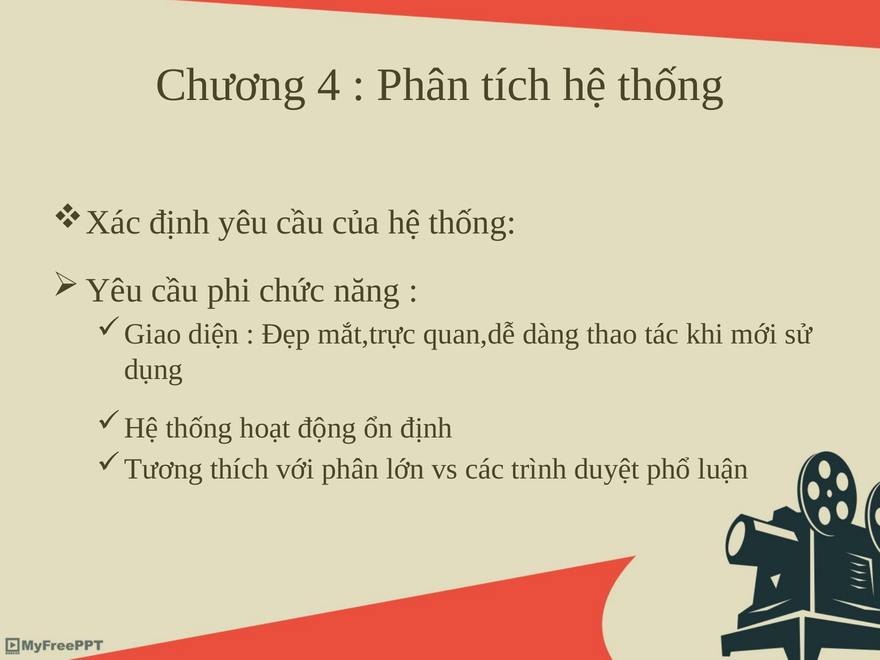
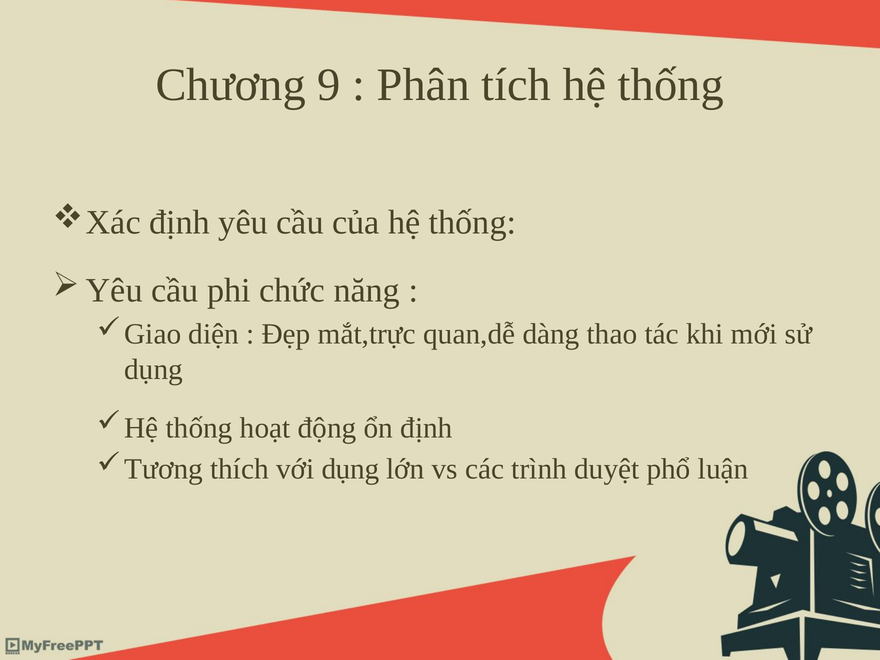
4: 4 -> 9 (329, 85)
với phân: phân -> dụng (350, 469)
